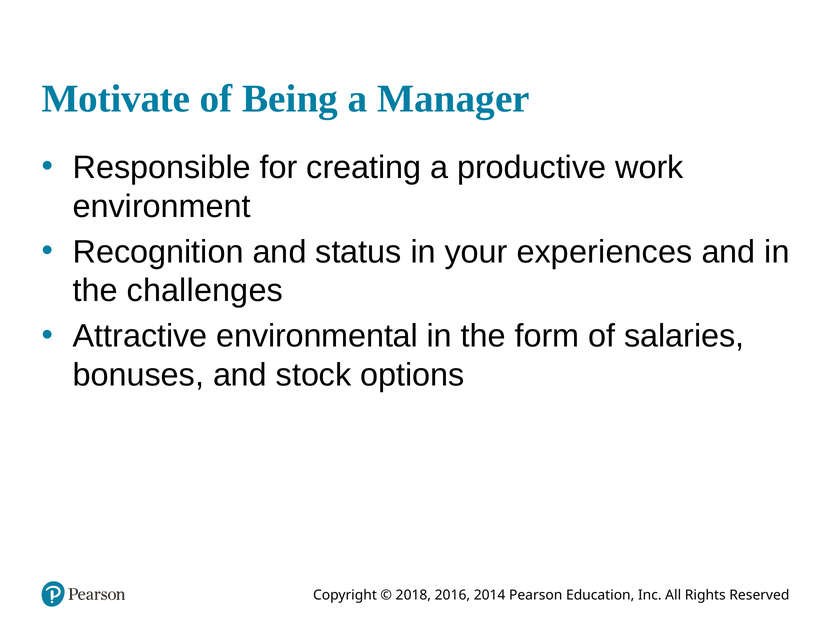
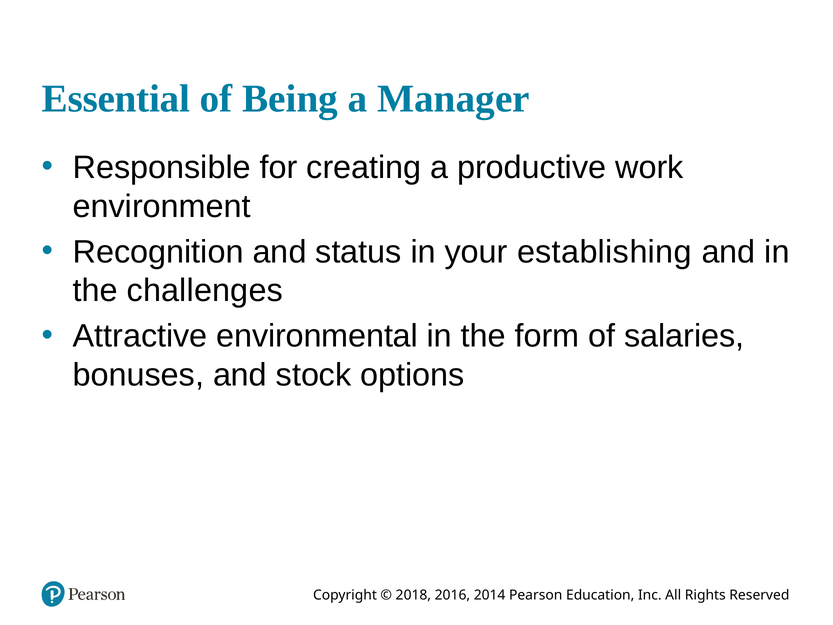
Motivate: Motivate -> Essential (116, 99)
experiences: experiences -> establishing (604, 252)
